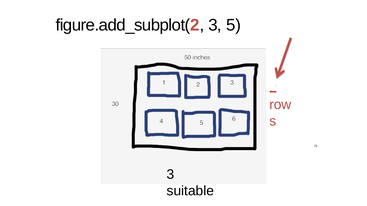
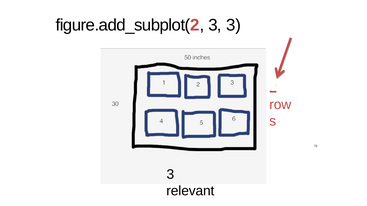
3 5: 5 -> 3 (234, 25)
suitable: suitable -> relevant (190, 191)
